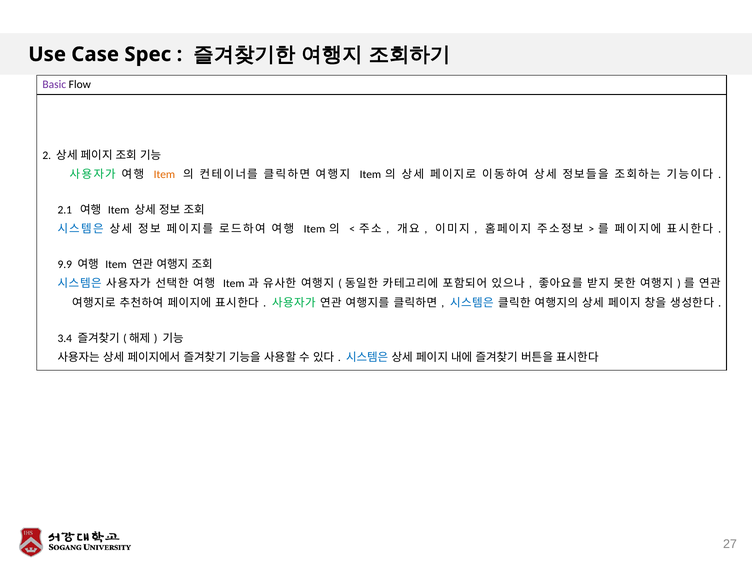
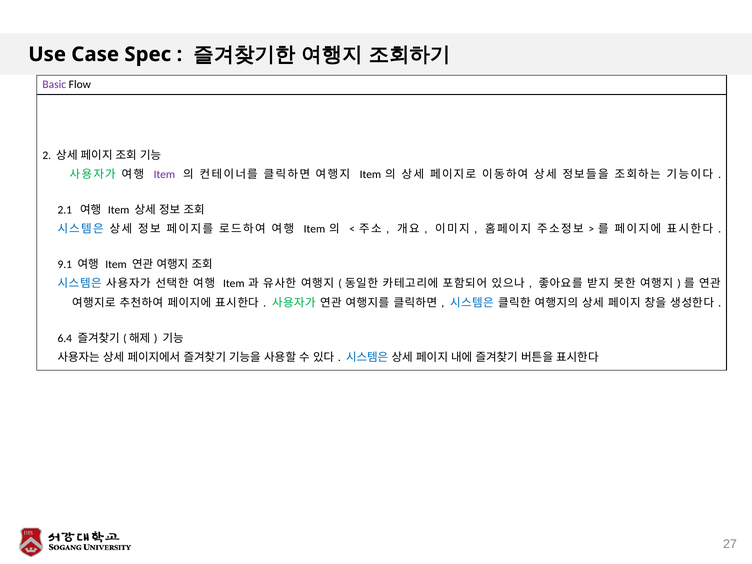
Item colour: orange -> purple (164, 174)
9.9: 9.9 -> 9.1 (65, 265)
3.4: 3.4 -> 6.4 (65, 338)
